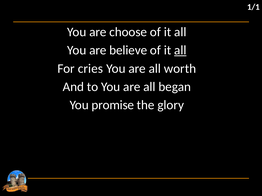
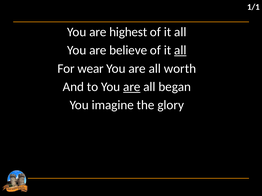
choose: choose -> highest (128, 32)
cries: cries -> wear (91, 69)
are underline: none -> present (132, 87)
promise: promise -> imagine (113, 105)
